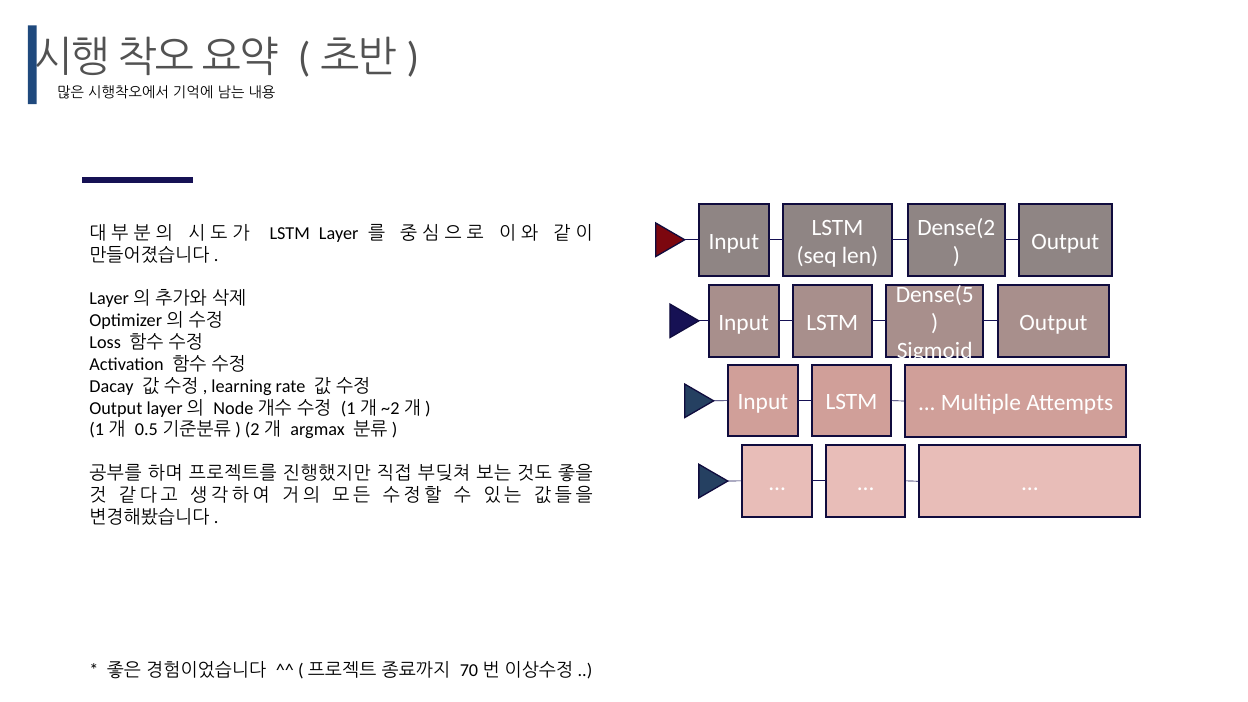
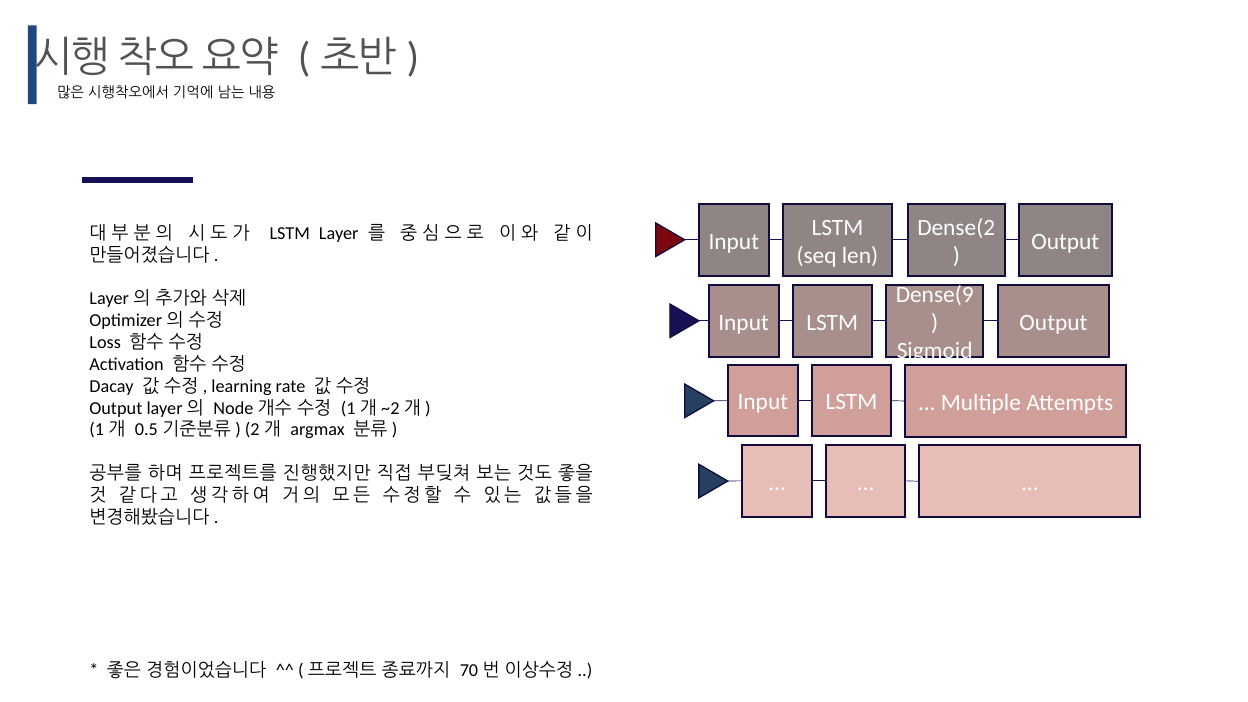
Dense(5: Dense(5 -> Dense(9 (935, 294)
